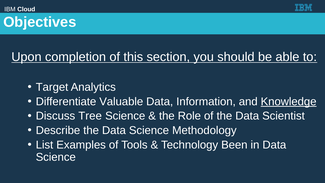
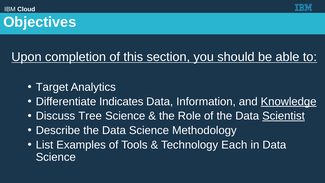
Valuable: Valuable -> Indicates (121, 101)
Scientist underline: none -> present (283, 116)
Been: Been -> Each (234, 145)
